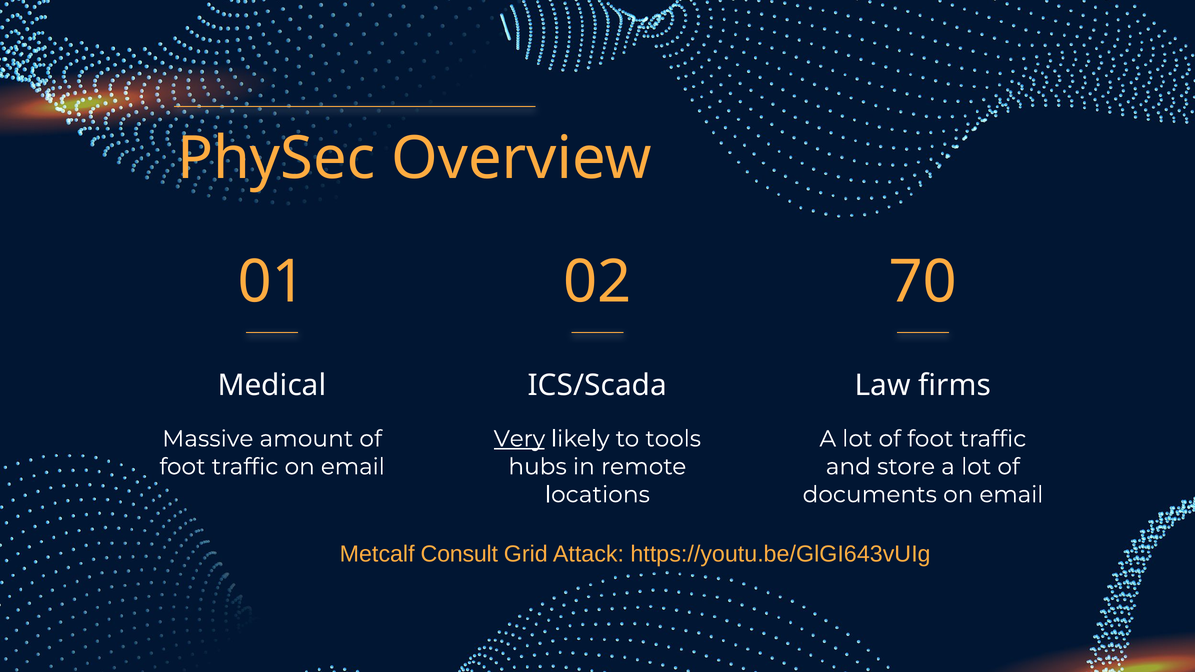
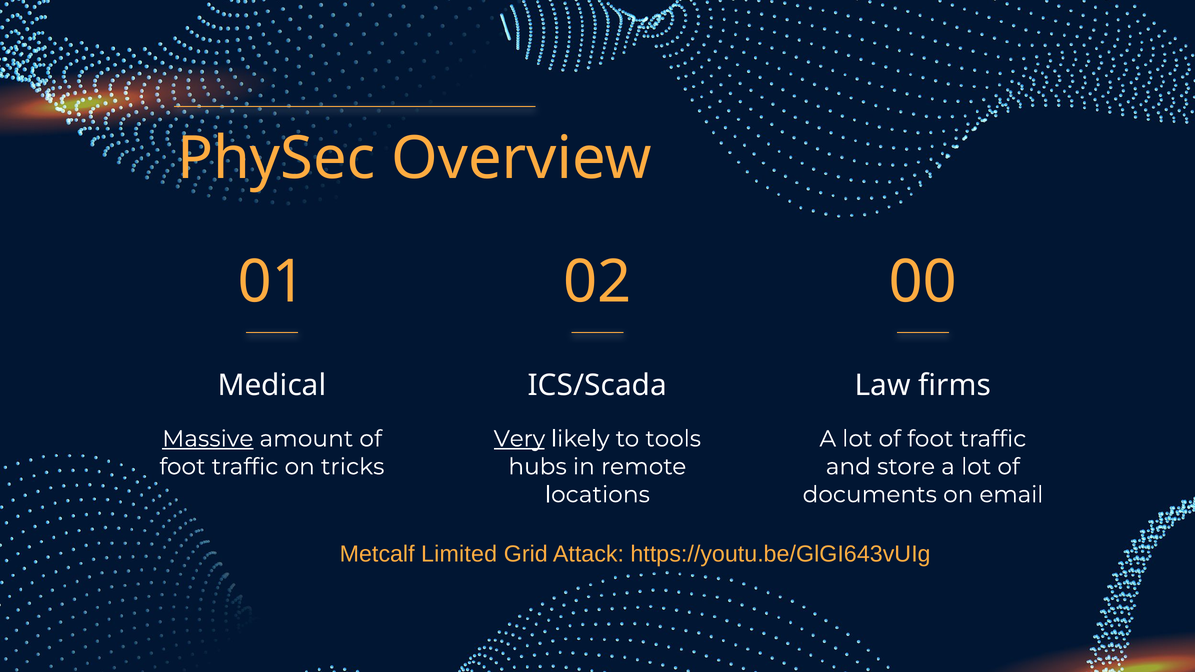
70: 70 -> 00 (923, 282)
Massive underline: none -> present (208, 439)
traffic on email: email -> tricks (353, 467)
Consult: Consult -> Limited (459, 554)
